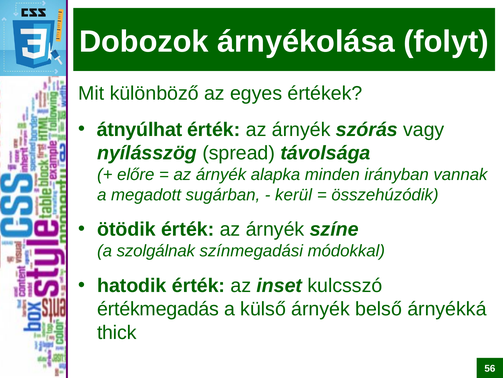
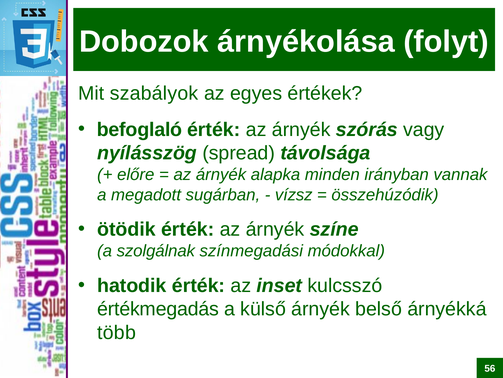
különböző: különböző -> szabályok (154, 93)
átnyúlhat: átnyúlhat -> befoglaló (140, 129)
kerül: kerül -> vízsz (294, 194)
thick: thick -> több (117, 332)
